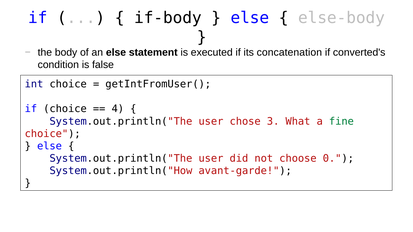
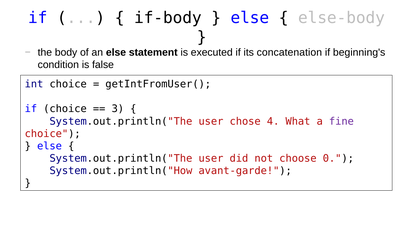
converted's: converted's -> beginning's (359, 52)
4: 4 -> 3 (118, 109)
3: 3 -> 4 (273, 121)
fine colour: green -> purple (341, 121)
